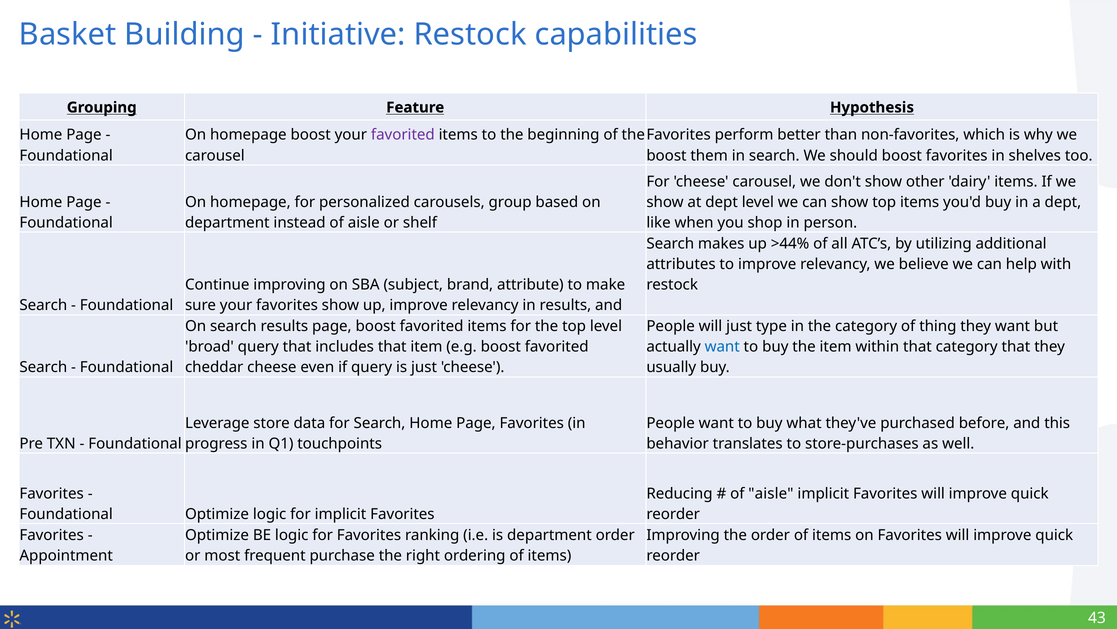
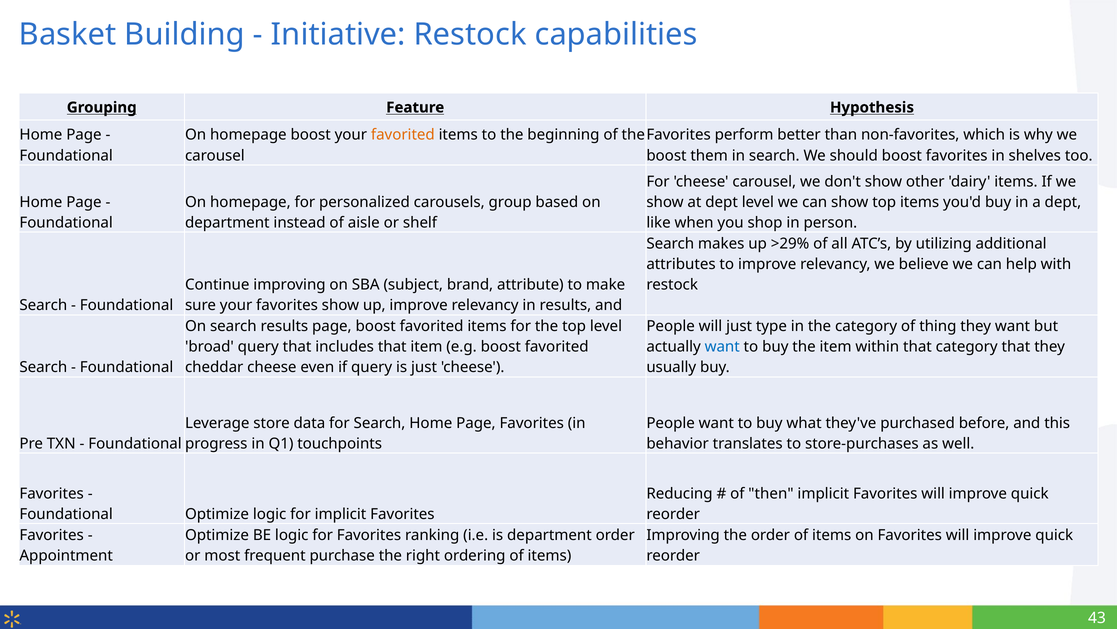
favorited colour: purple -> orange (403, 135)
>44%: >44% -> >29% (790, 243)
aisle: aisle -> then (771, 493)
